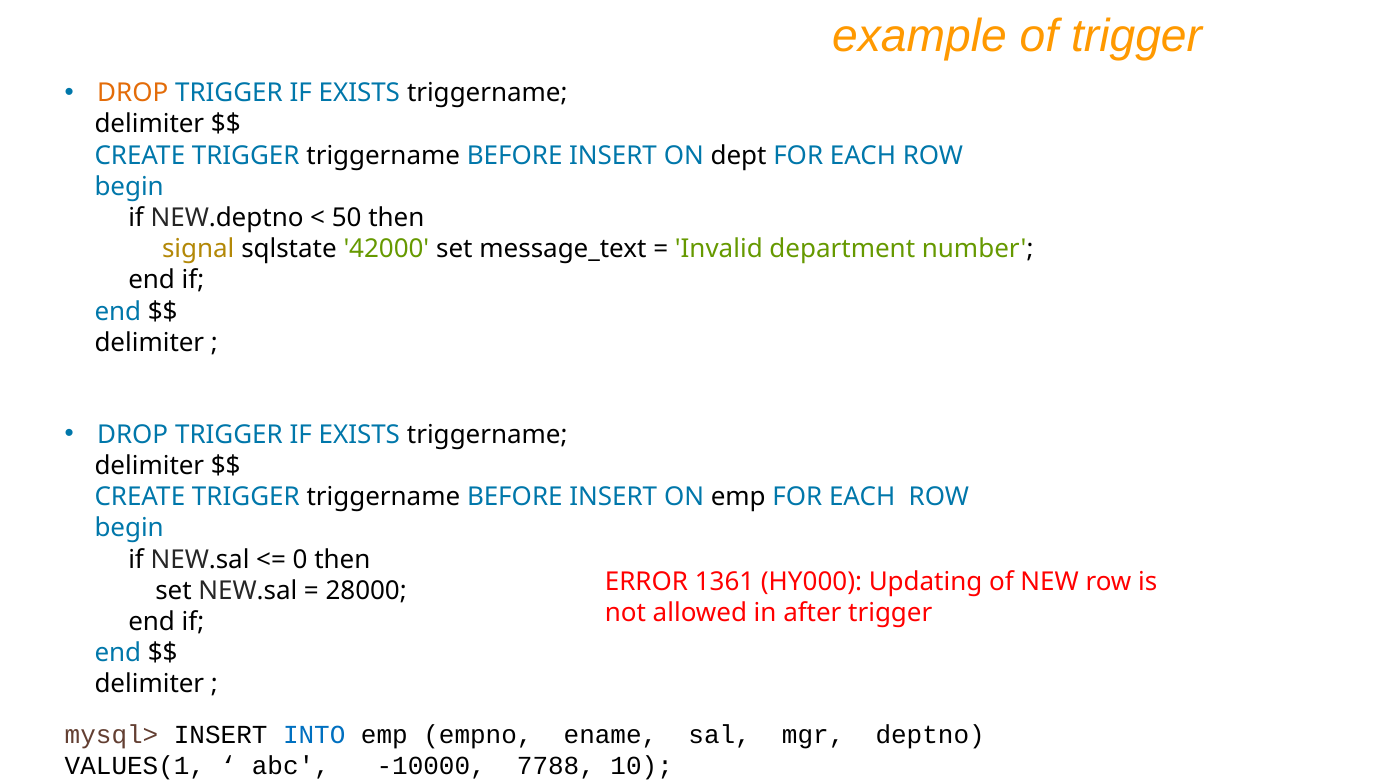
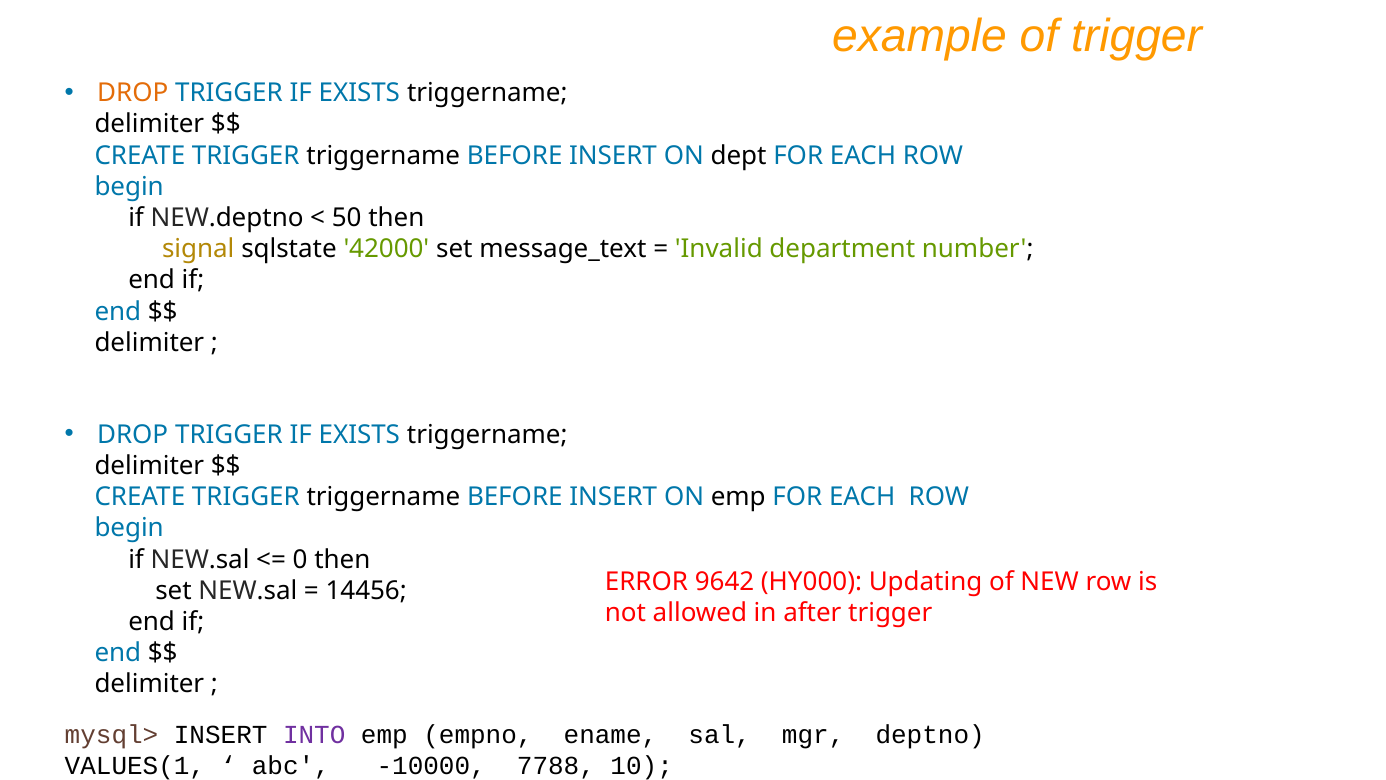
1361: 1361 -> 9642 (725, 581)
28000: 28000 -> 14456 (366, 590)
INTO colour: blue -> purple (314, 735)
